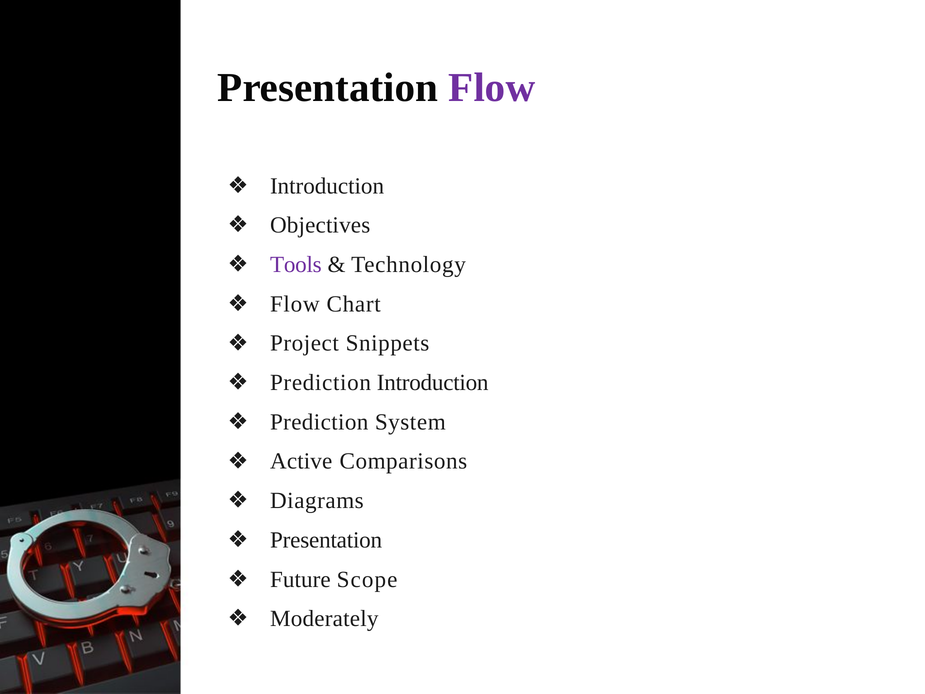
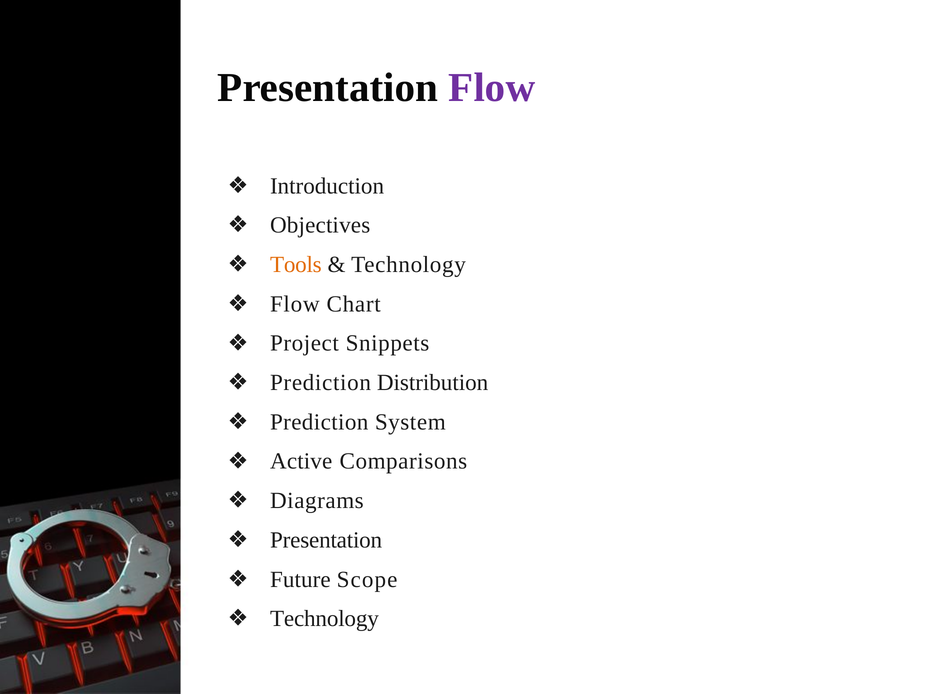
Tools colour: purple -> orange (296, 265)
Prediction Introduction: Introduction -> Distribution (433, 383)
Moderately: Moderately -> Technology (324, 618)
